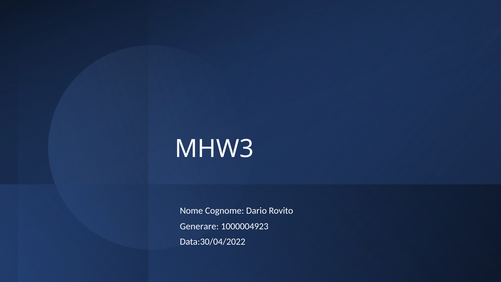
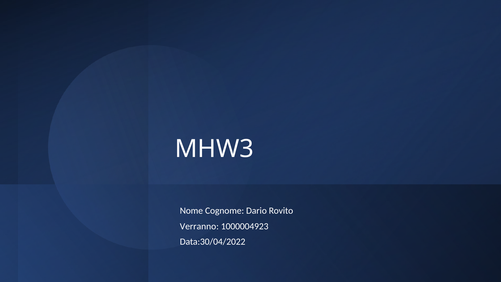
Generare: Generare -> Verranno (199, 226)
